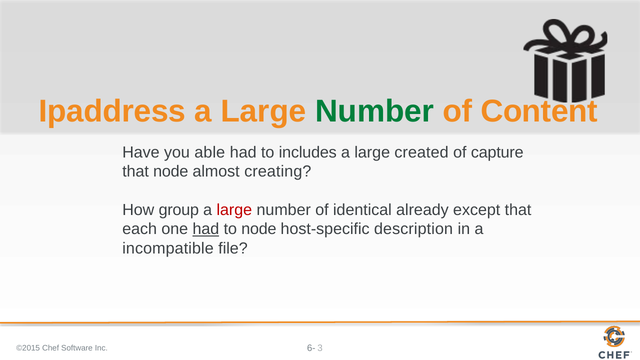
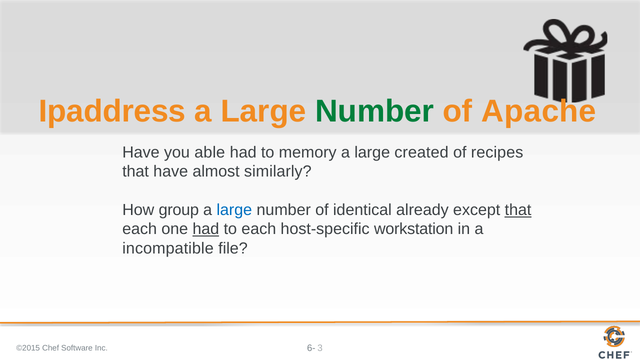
Content: Content -> Apache (539, 111)
includes: includes -> memory (308, 152)
capture: capture -> recipes (497, 152)
that node: node -> have (171, 172)
creating: creating -> similarly (278, 172)
large colour: red -> blue (234, 210)
that underline: none -> present (518, 210)
to node: node -> each (259, 229)
description: description -> workstation (414, 229)
